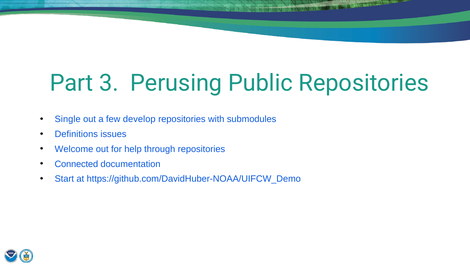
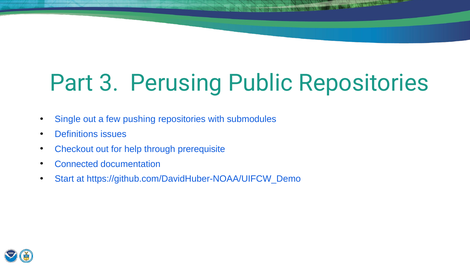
develop: develop -> pushing (139, 119)
Welcome: Welcome -> Checkout (74, 149)
through repositories: repositories -> prerequisite (201, 149)
